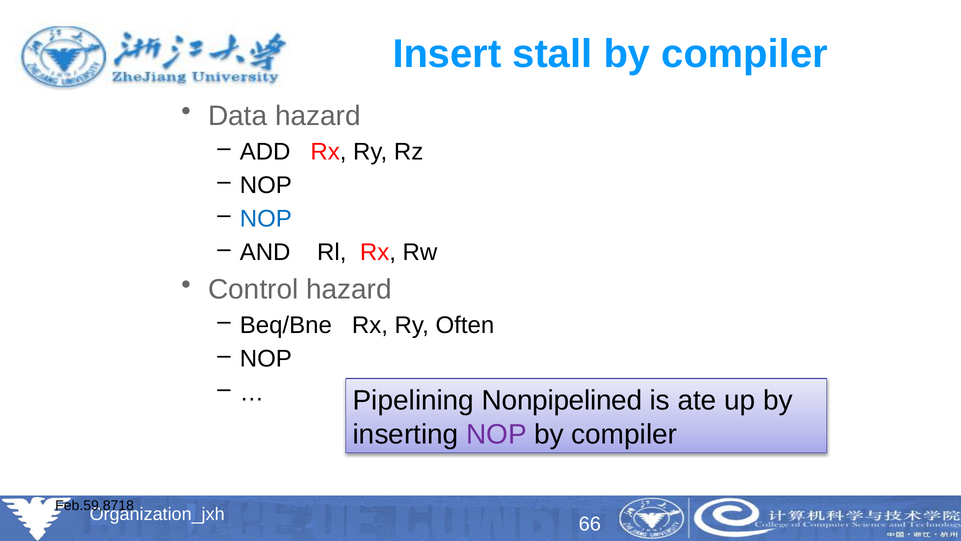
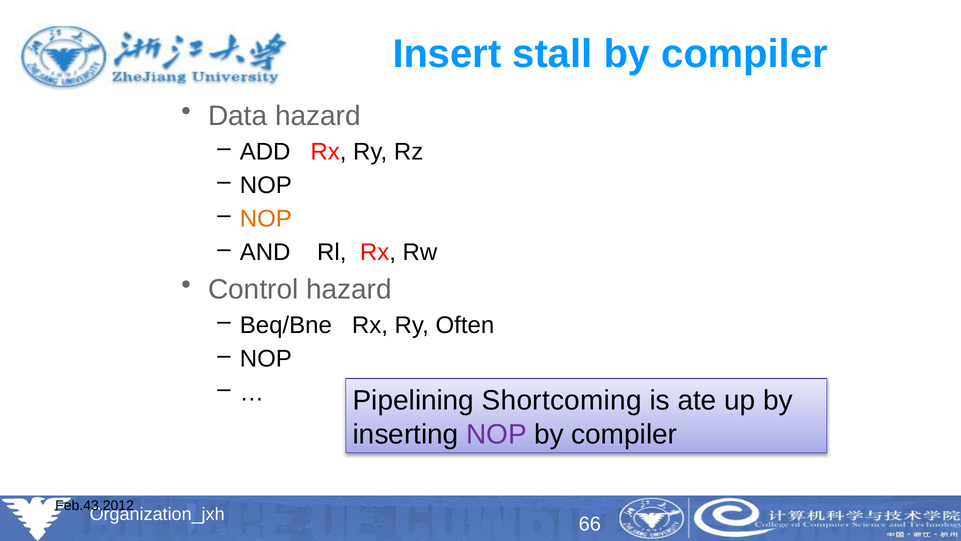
NOP colour: blue -> orange (266, 219)
Nonpipelined: Nonpipelined -> Shortcoming (562, 400)
Feb.59,8718: Feb.59,8718 -> Feb.43,2012 (95, 505)
